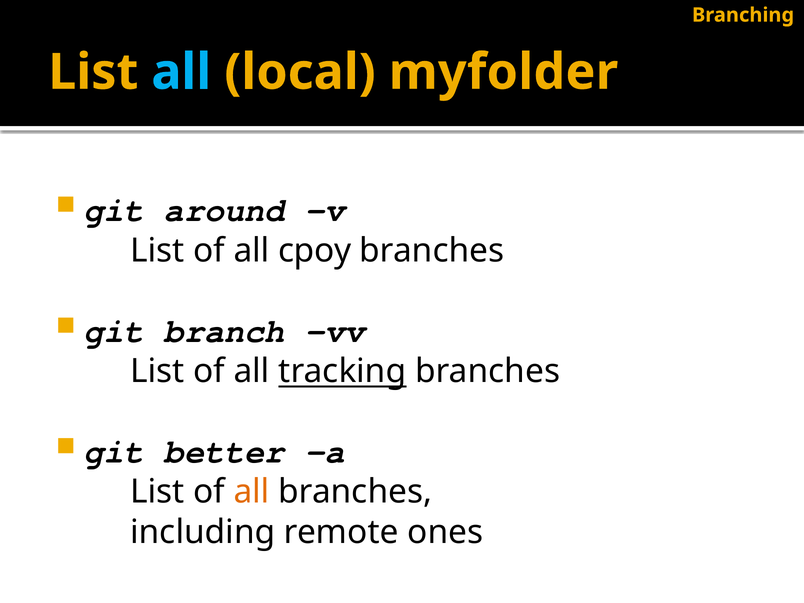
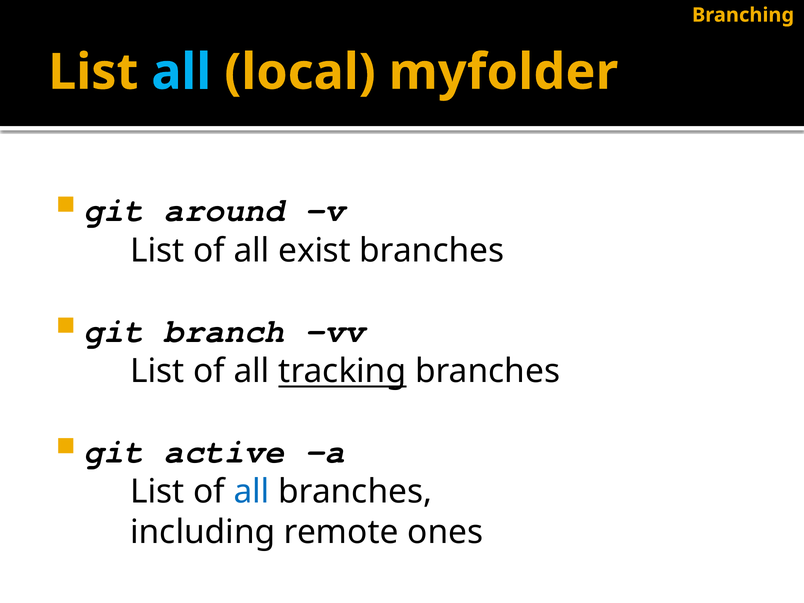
cpoy: cpoy -> exist (315, 251)
better: better -> active (224, 452)
all colour: orange -> blue (252, 492)
